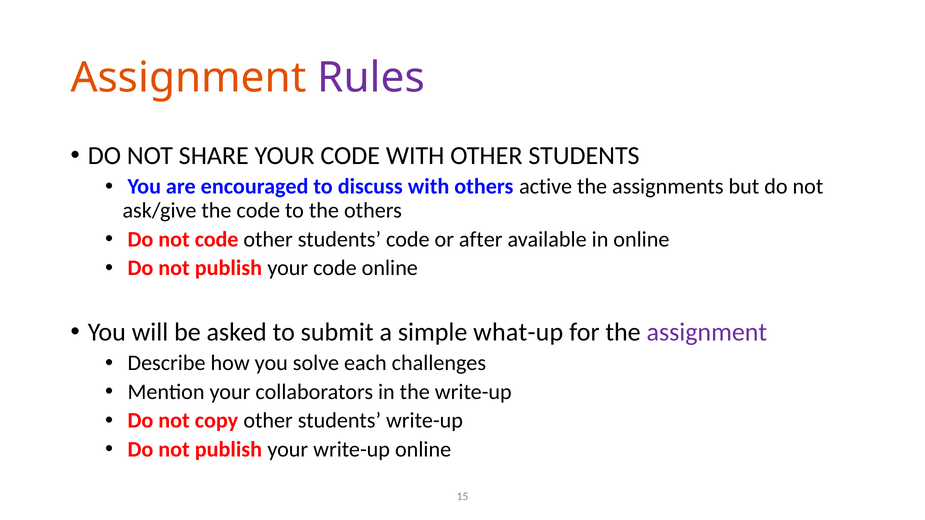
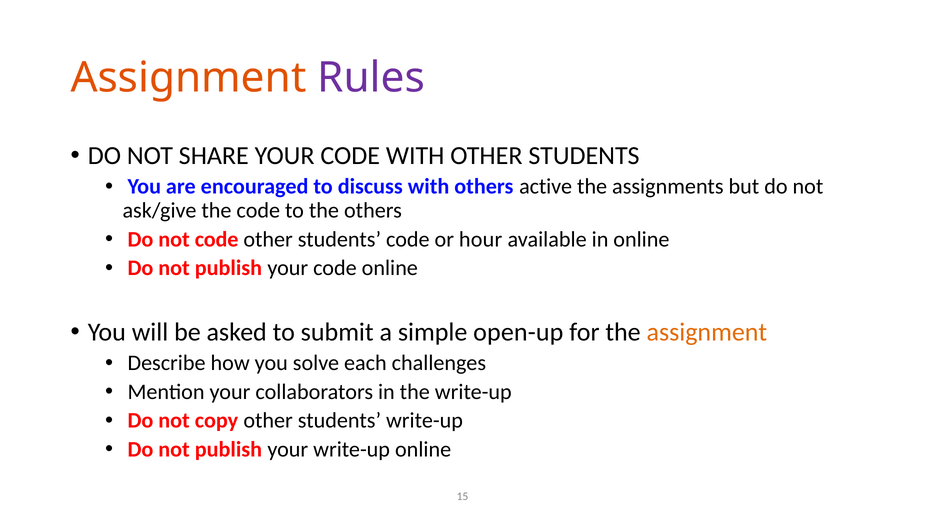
after: after -> hour (481, 239)
what-up: what-up -> open-up (518, 332)
assignment colour: purple -> orange (707, 332)
